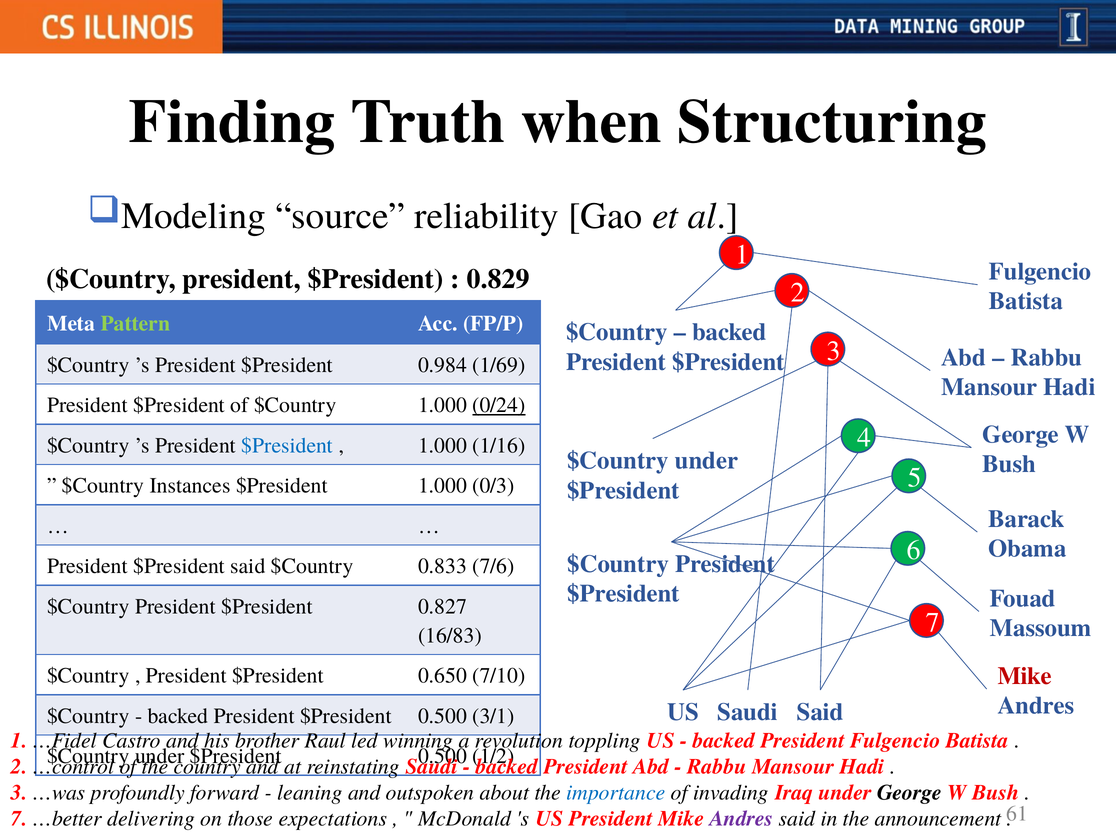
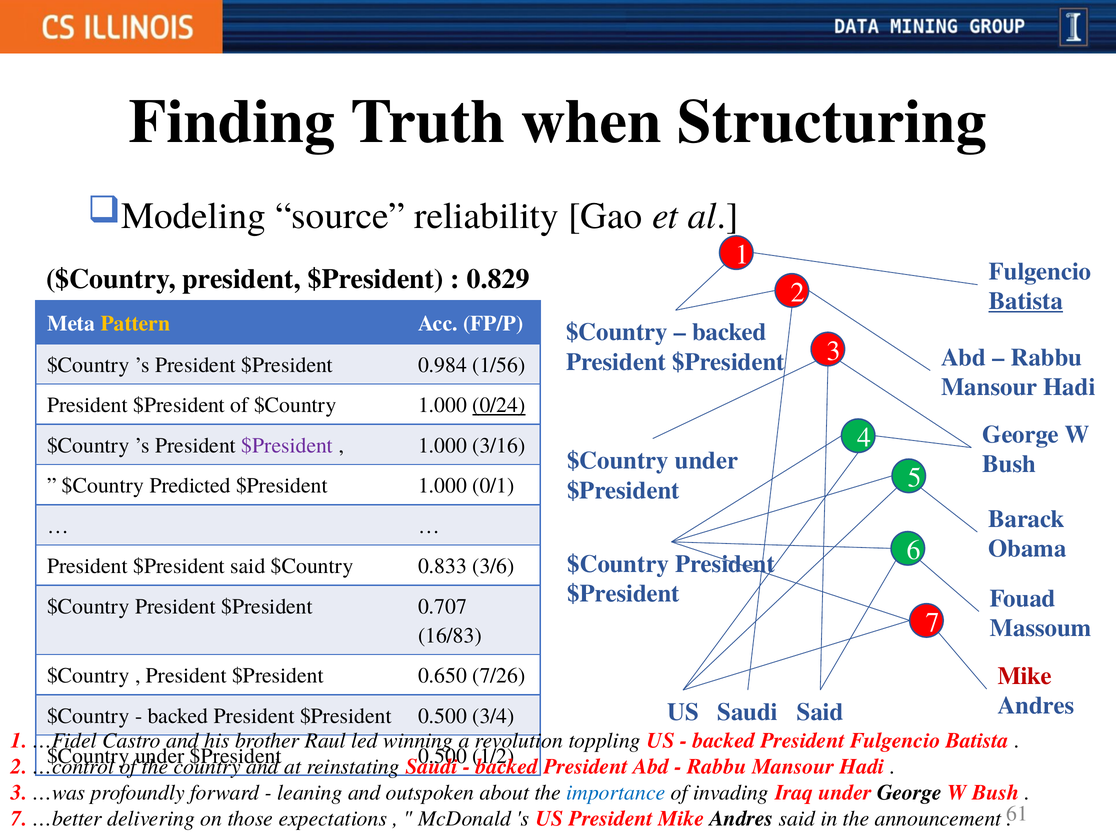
Batista underline: none -> present (1026, 301)
Pattern colour: light green -> yellow (135, 324)
1/69: 1/69 -> 1/56 (499, 365)
$President colour: blue -> purple (287, 446)
1/16: 1/16 -> 3/16 (499, 446)
Instances: Instances -> Predicted (190, 486)
0/3: 0/3 -> 0/1 (493, 486)
7/6: 7/6 -> 3/6 (493, 566)
0.827: 0.827 -> 0.707 (442, 607)
7/10: 7/10 -> 7/26 (499, 676)
3/1: 3/1 -> 3/4 (493, 716)
Andres colour: purple -> black (741, 819)
